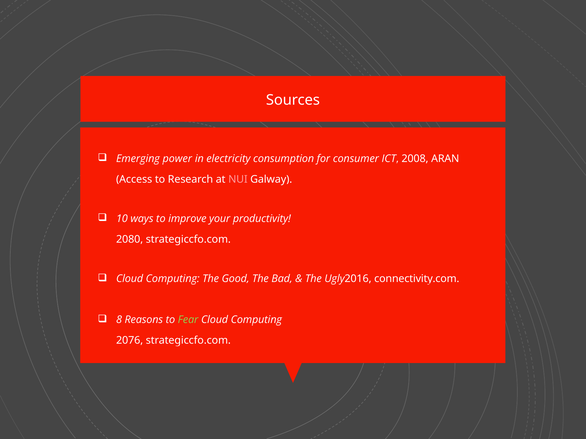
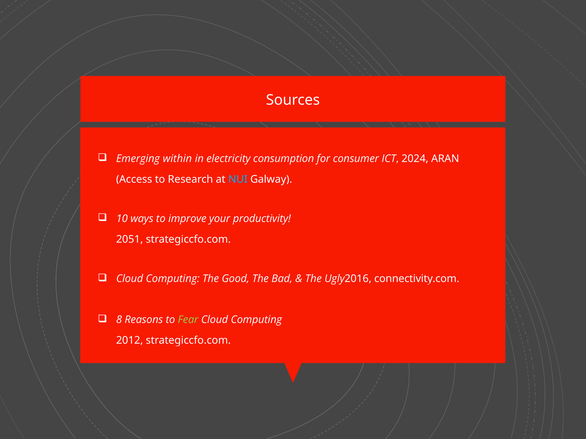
power: power -> within (177, 159)
2008: 2008 -> 2024 (415, 159)
NUI colour: pink -> light blue (238, 180)
2080: 2080 -> 2051 (130, 240)
2076: 2076 -> 2012 (130, 341)
